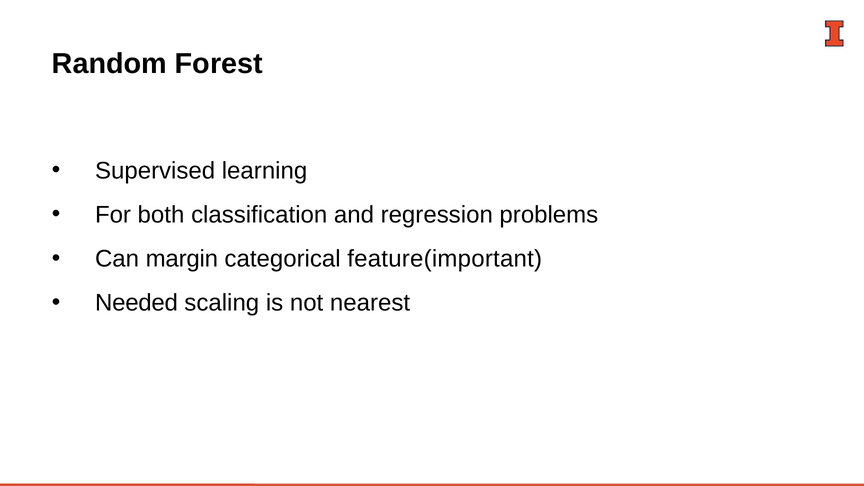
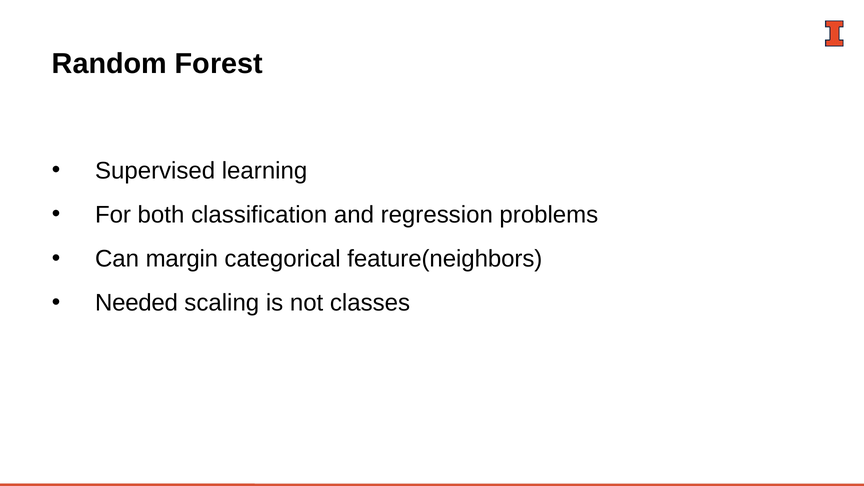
feature(important: feature(important -> feature(neighbors (445, 259)
nearest: nearest -> classes (370, 303)
